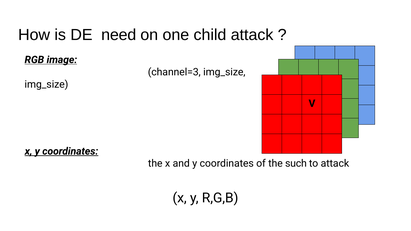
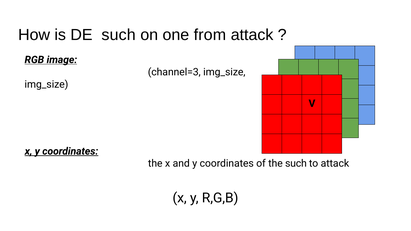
DE need: need -> such (119, 35)
child: child -> from (210, 35)
